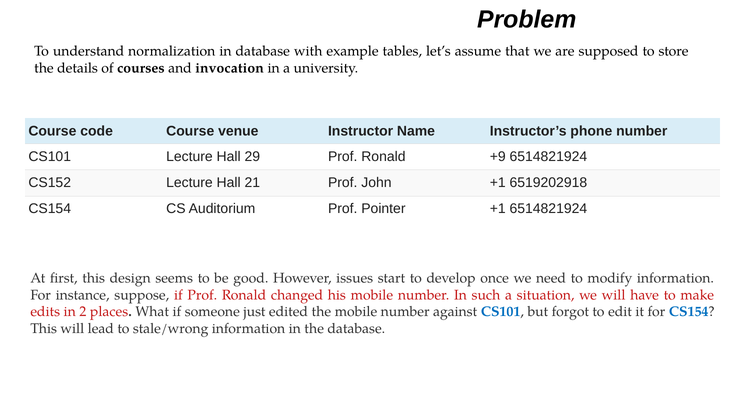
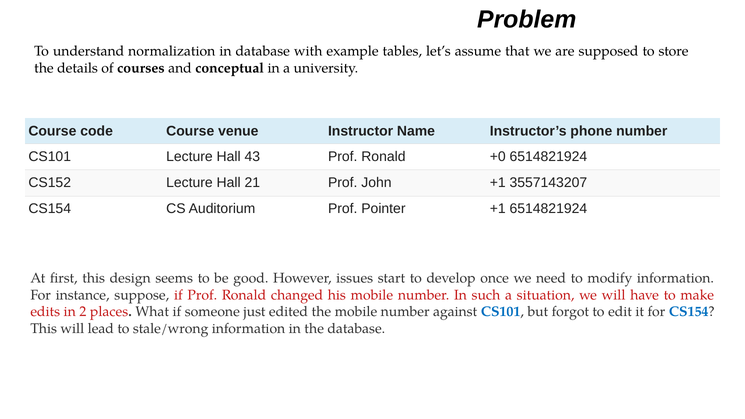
invocation: invocation -> conceptual (230, 68)
29: 29 -> 43 (252, 157)
+9: +9 -> +0 (498, 157)
6519202918: 6519202918 -> 3557143207 (548, 183)
